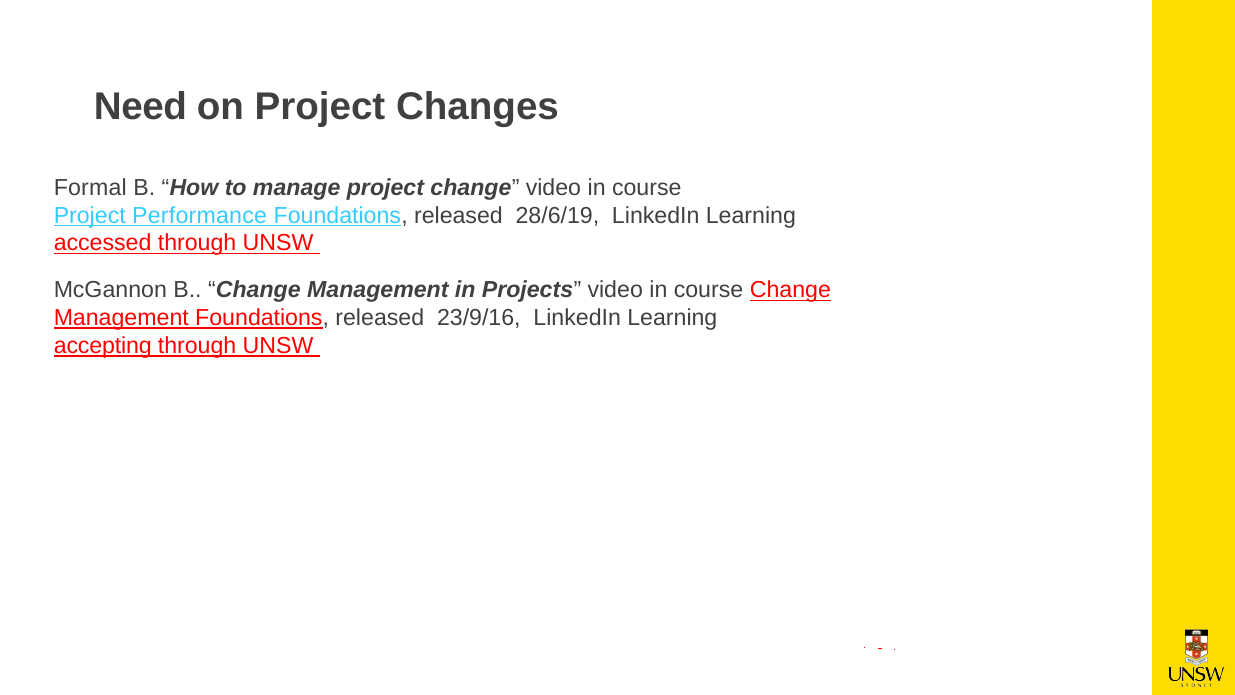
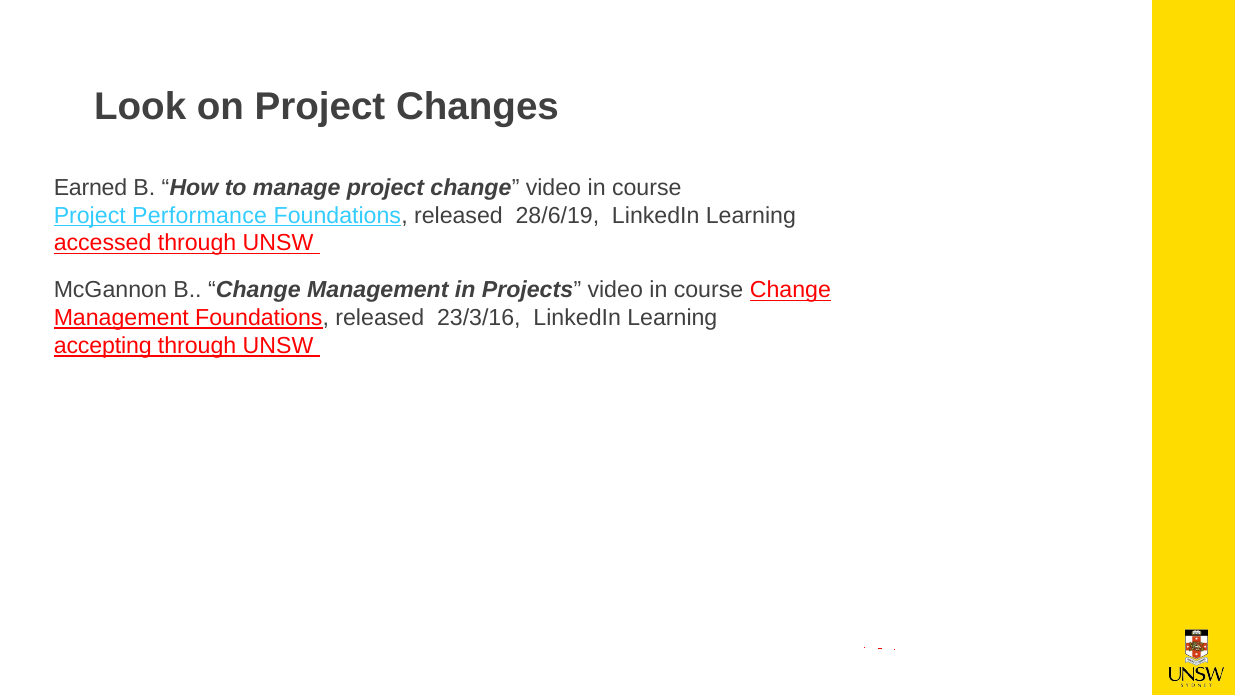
Need: Need -> Look (140, 107)
Formal: Formal -> Earned (90, 188)
23/9/16: 23/9/16 -> 23/3/16 (479, 318)
